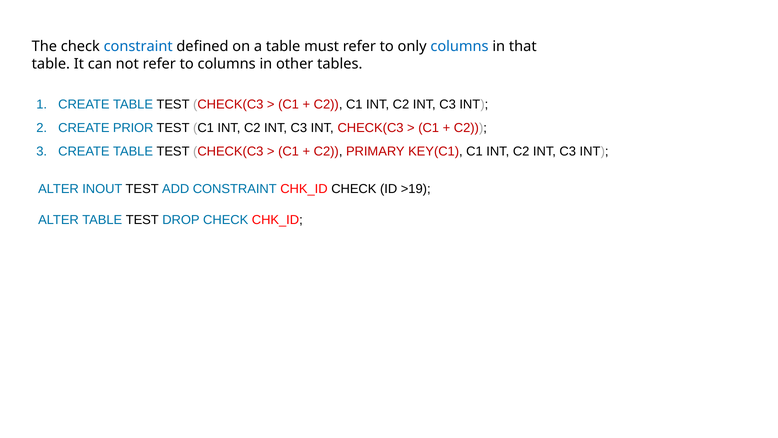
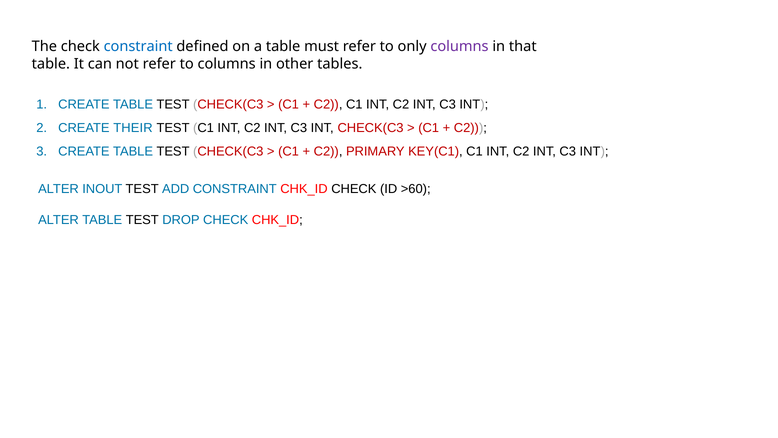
columns colour: blue -> purple (460, 46)
PRIOR: PRIOR -> THEIR (133, 128)
>19: >19 -> >60 (416, 189)
